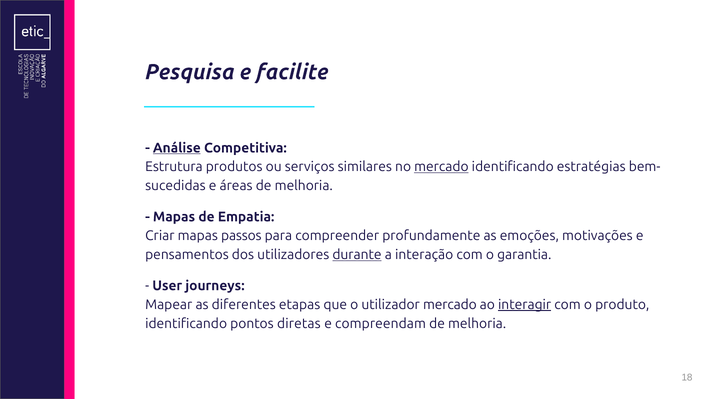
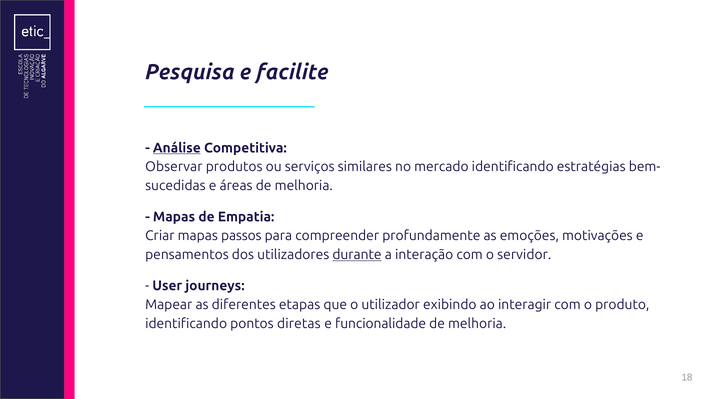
Estrutura: Estrutura -> Observar (174, 167)
mercado underline: present -> none (441, 167)
garantia: garantia -> servidor (524, 255)
utilizador mercado: mercado -> exibindo (450, 304)
interagir underline: present -> none (525, 304)
compreendam: compreendam -> funcionalidade (381, 323)
